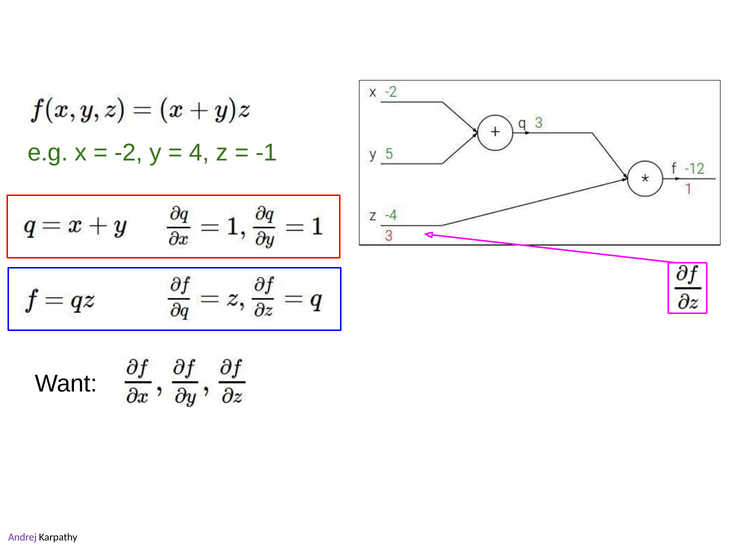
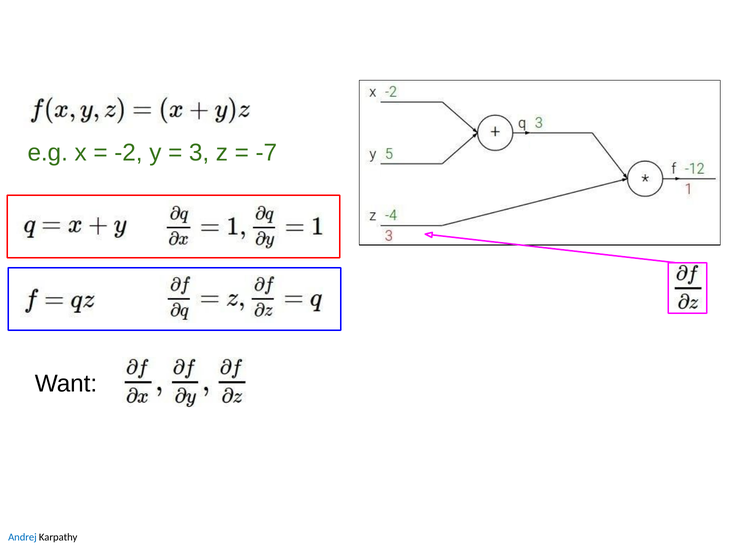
4: 4 -> 3 (199, 153)
-1: -1 -> -7 (266, 153)
Andrej colour: purple -> blue (22, 538)
